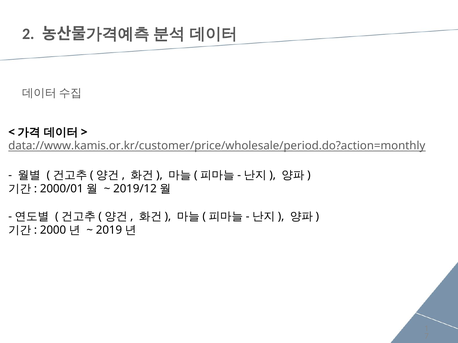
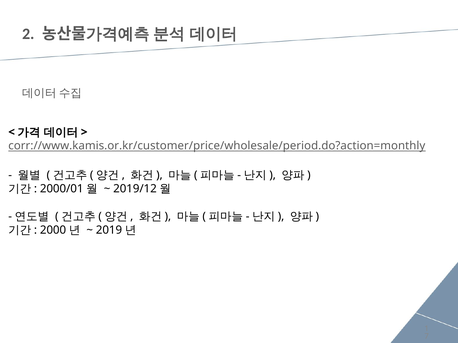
data://www.kamis.or.kr/customer/price/wholesale/period.do?action=monthly: data://www.kamis.or.kr/customer/price/wholesale/period.do?action=monthly -> corr://www.kamis.or.kr/customer/price/wholesale/period.do?action=monthly (217, 146)
